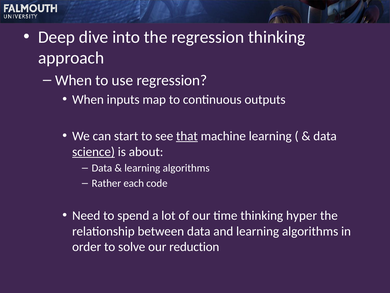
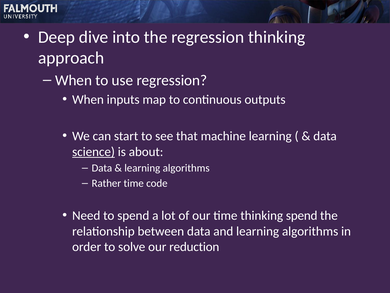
that underline: present -> none (187, 136)
Rather each: each -> time (134, 183)
thinking hyper: hyper -> spend (302, 215)
